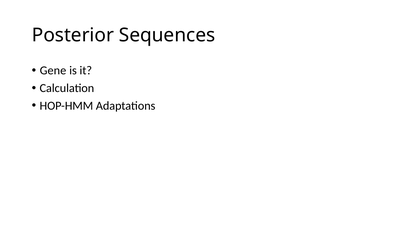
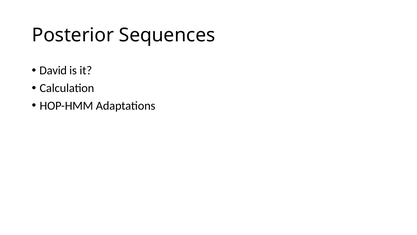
Gene: Gene -> David (53, 71)
